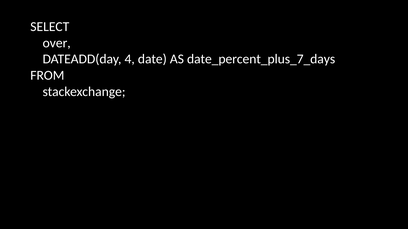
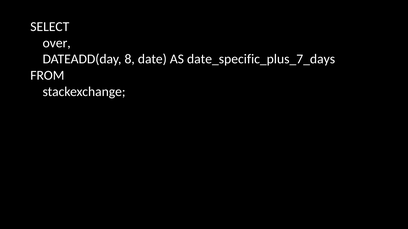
4: 4 -> 8 (130, 59)
date_percent_plus_7_days: date_percent_plus_7_days -> date_specific_plus_7_days (261, 59)
